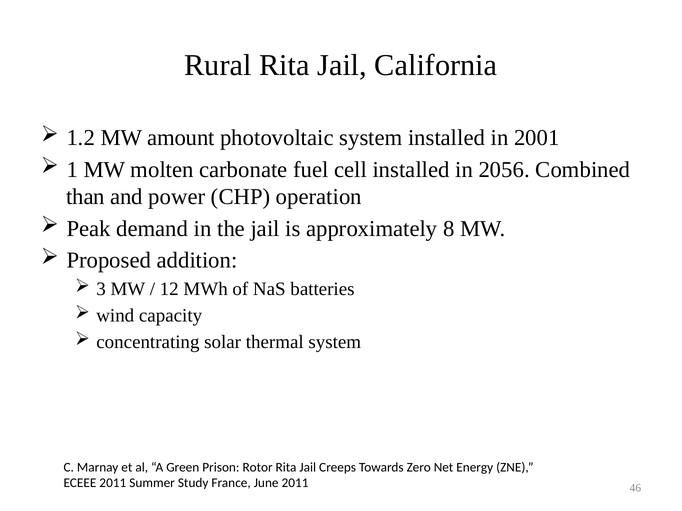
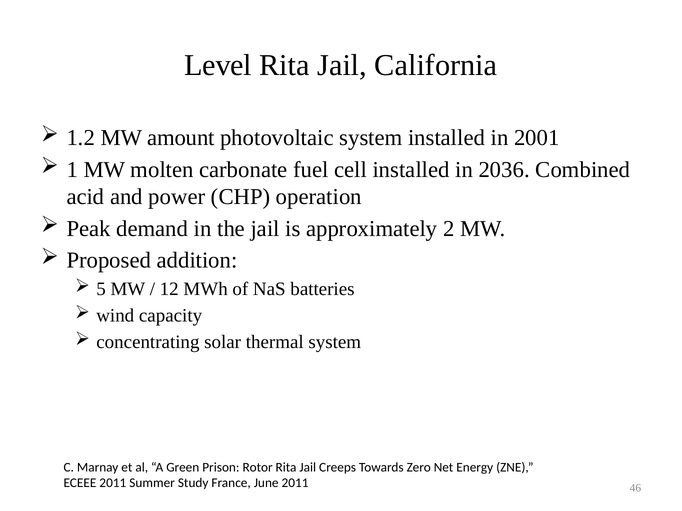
Rural: Rural -> Level (218, 65)
2056: 2056 -> 2036 (504, 170)
than: than -> acid (85, 197)
8: 8 -> 2 (449, 229)
3: 3 -> 5 (101, 289)
